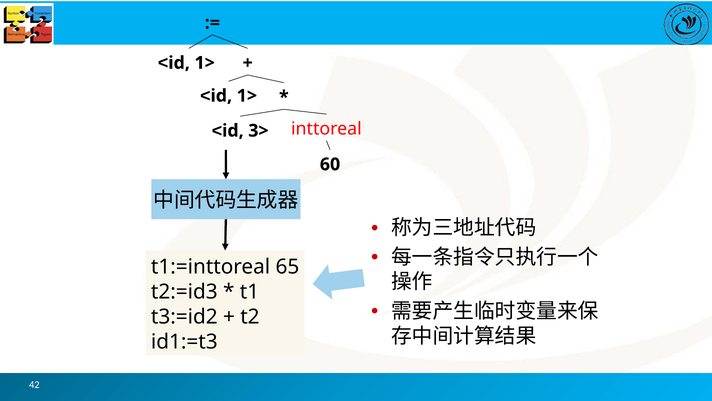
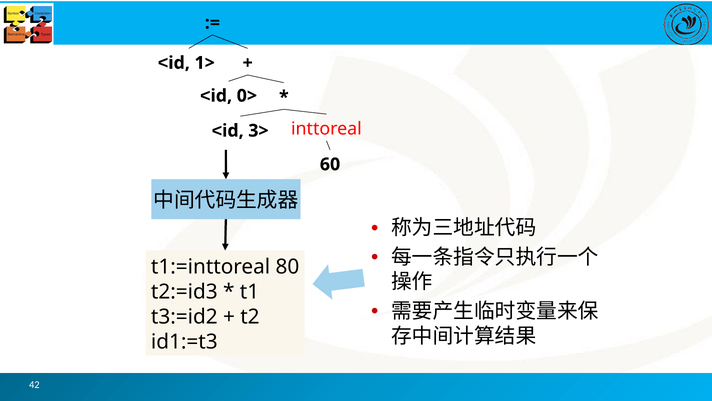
1>: 1> -> 0> (247, 96)
65: 65 -> 80 (287, 267)
